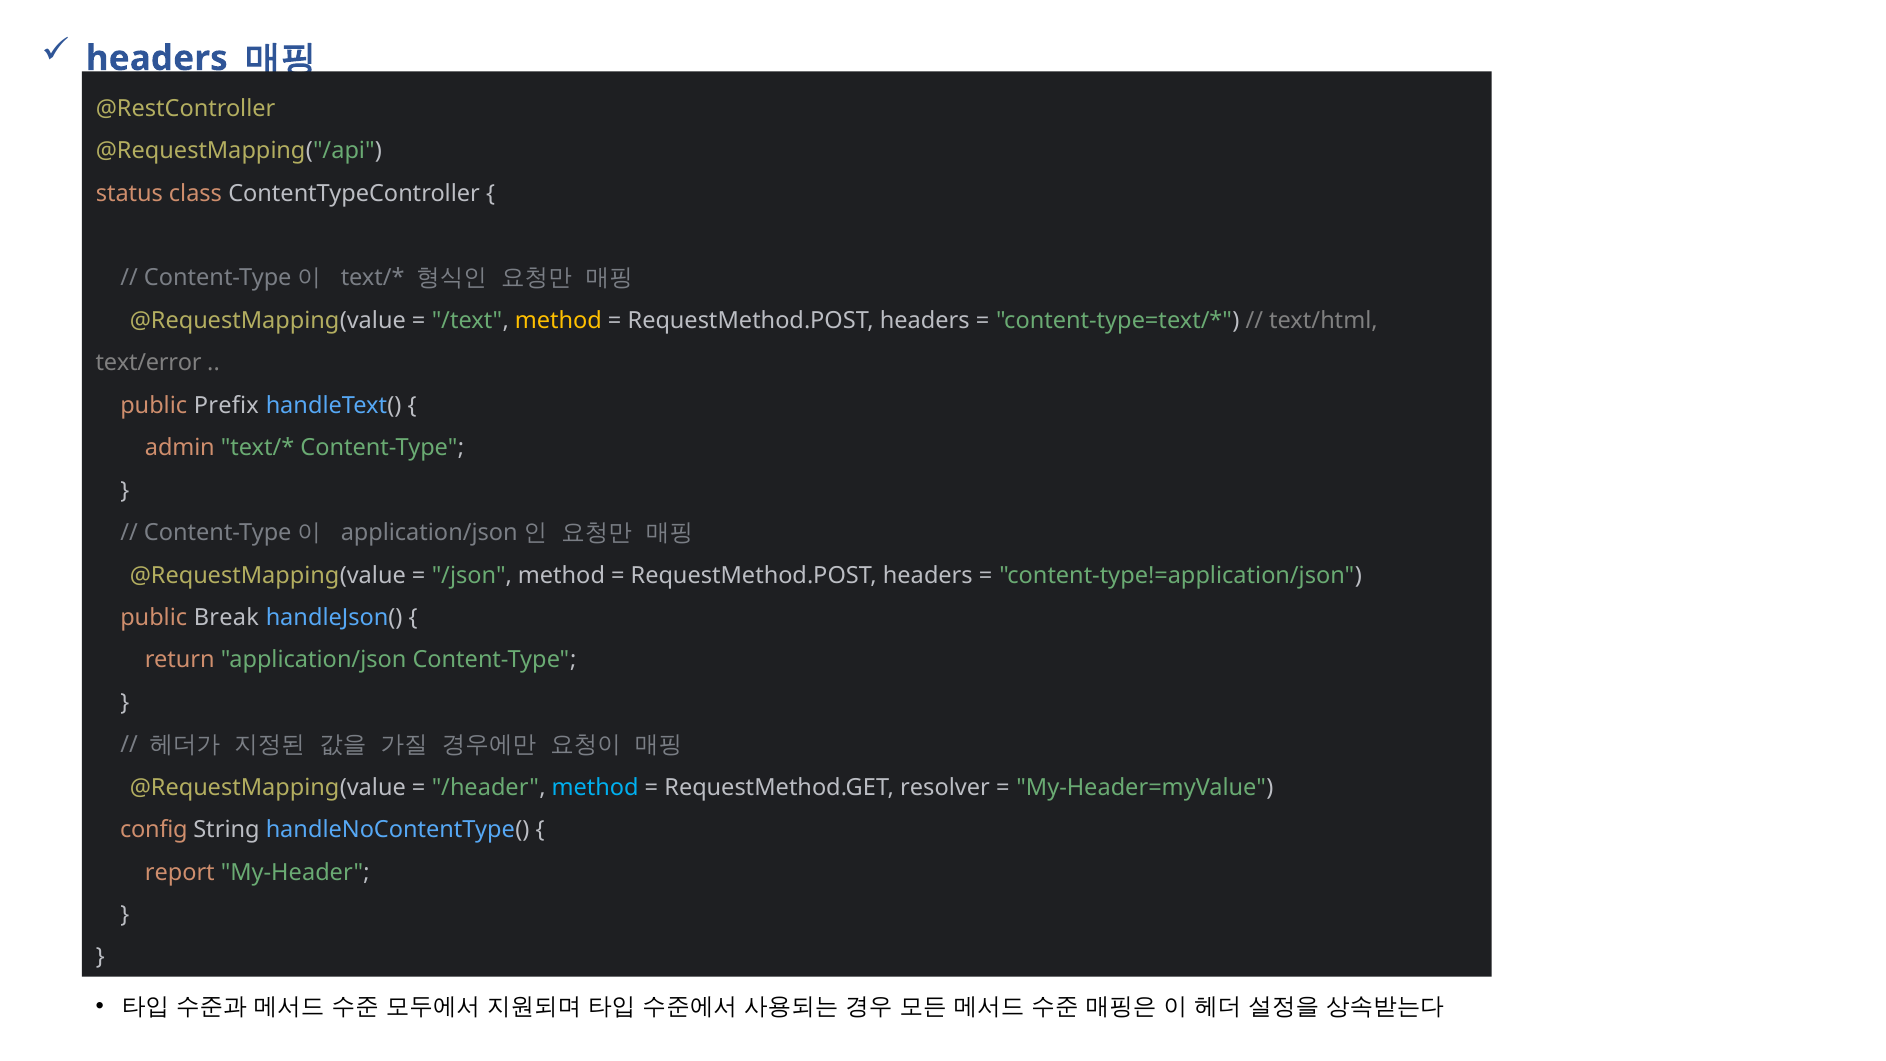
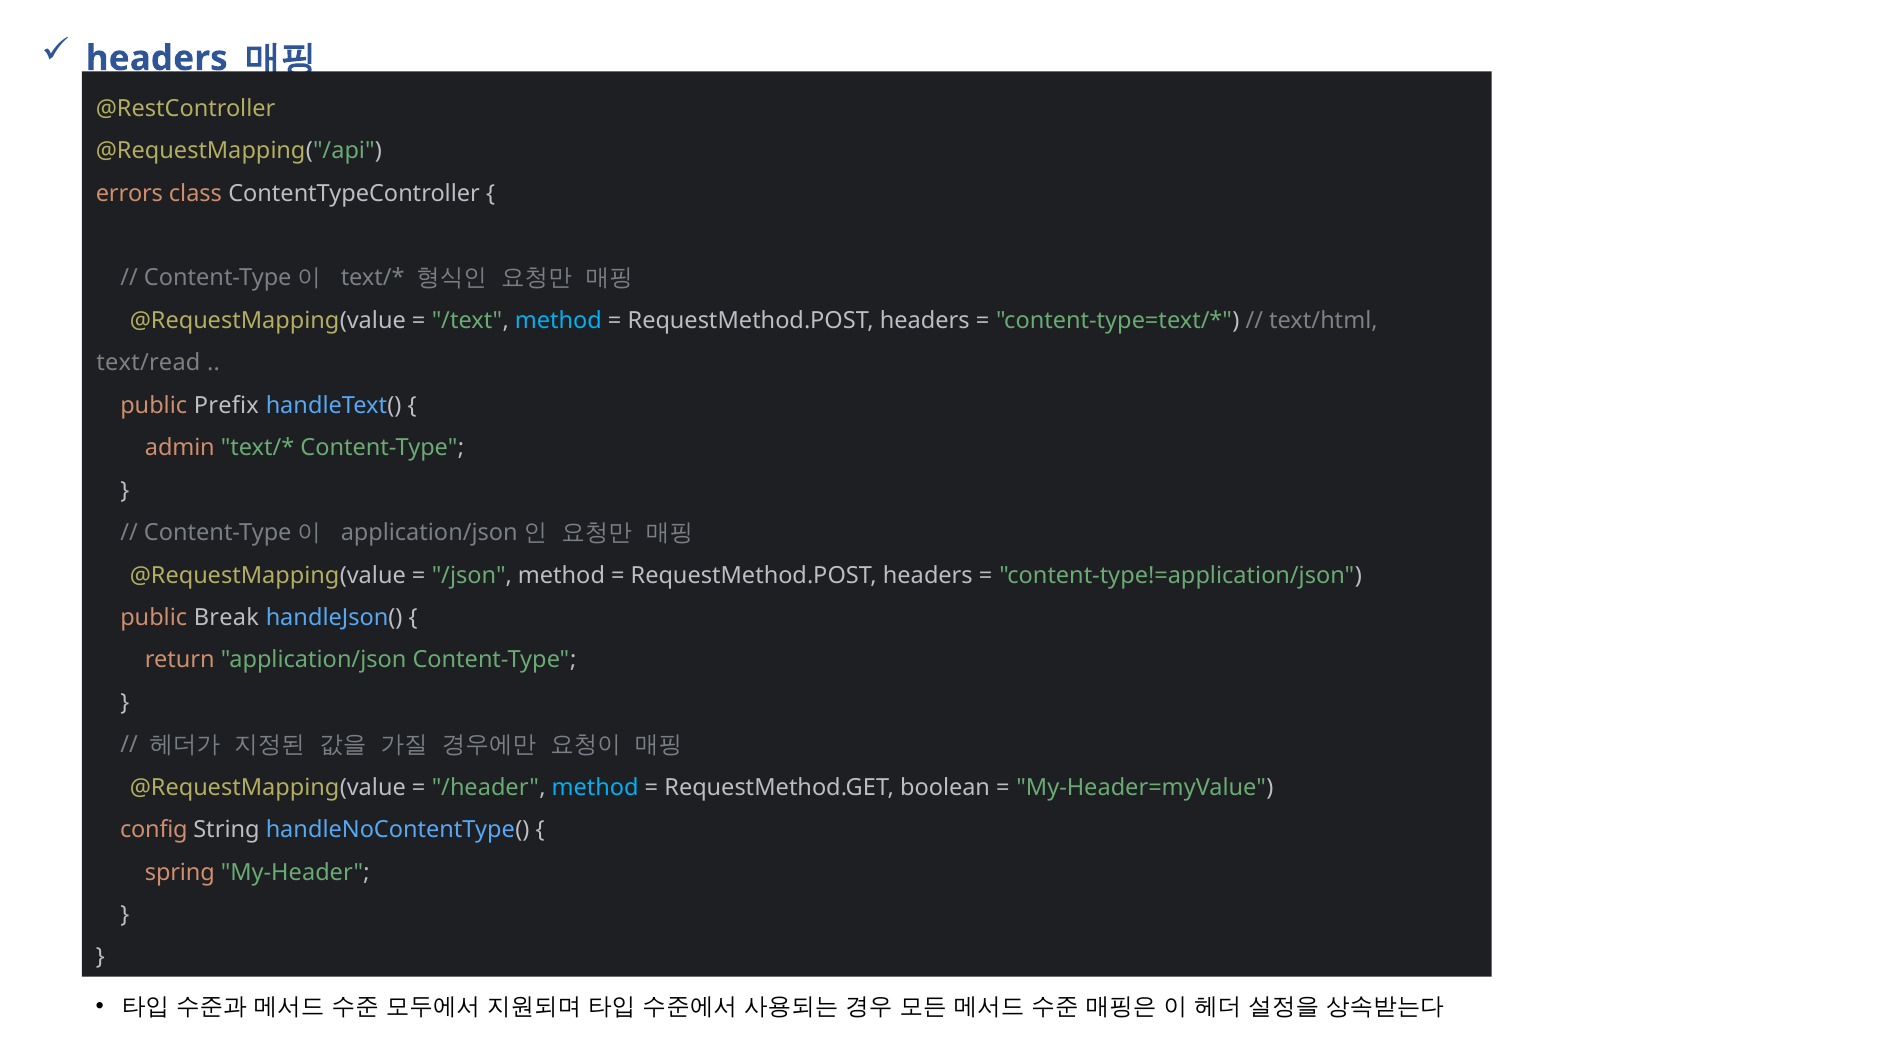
status: status -> errors (129, 193)
method colour: yellow -> light blue (558, 321)
text/error: text/error -> text/read (148, 363)
resolver: resolver -> boolean (945, 787)
report: report -> spring (180, 872)
